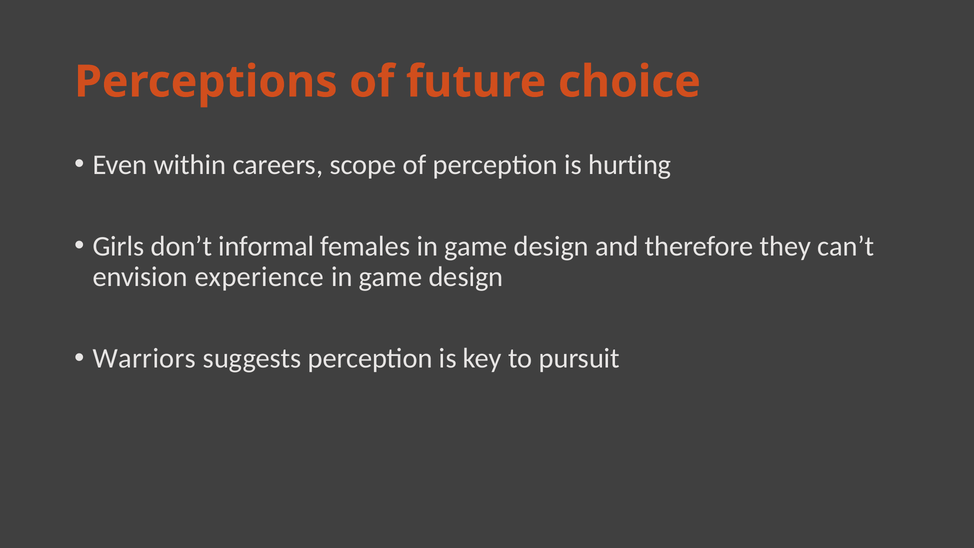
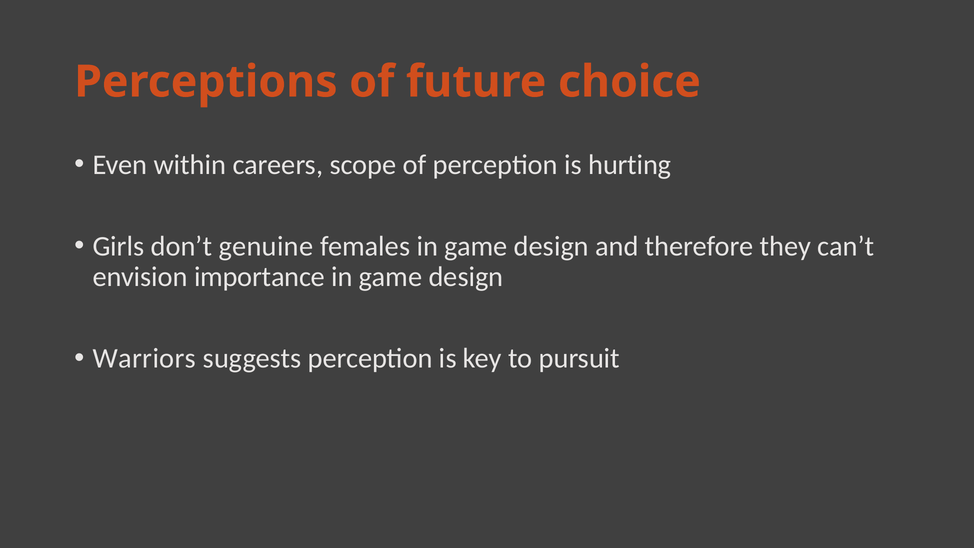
informal: informal -> genuine (266, 246)
experience: experience -> importance (260, 277)
